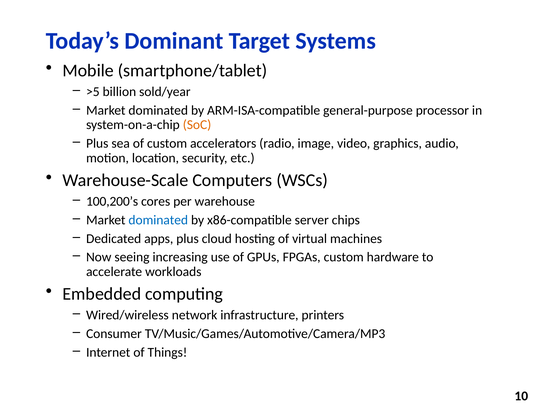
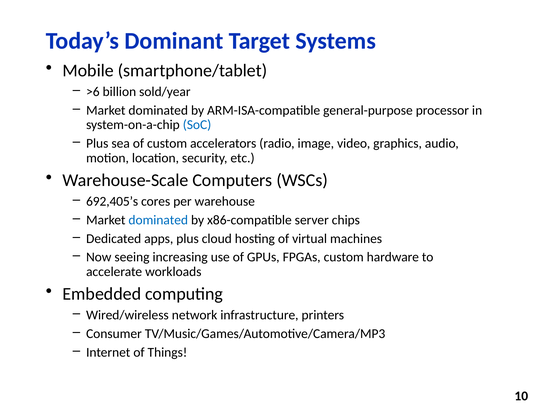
>5: >5 -> >6 (93, 92)
SoC colour: orange -> blue (197, 125)
100,200’s: 100,200’s -> 692,405’s (112, 201)
